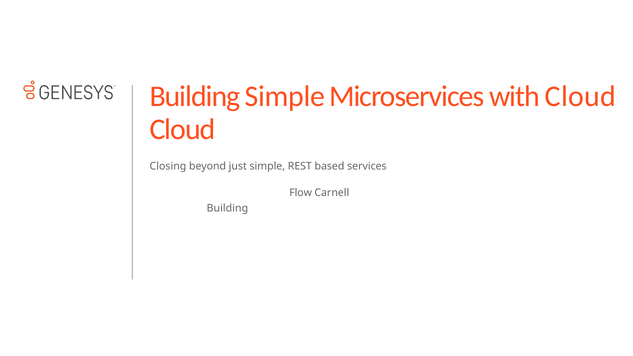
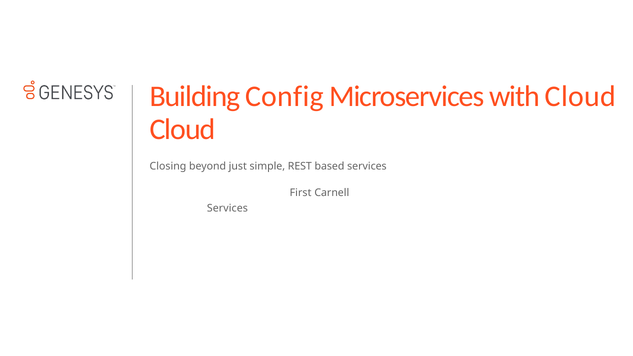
Building Simple: Simple -> Config (285, 97)
Flow: Flow -> First (301, 193)
Building: Building -> Services (227, 208)
